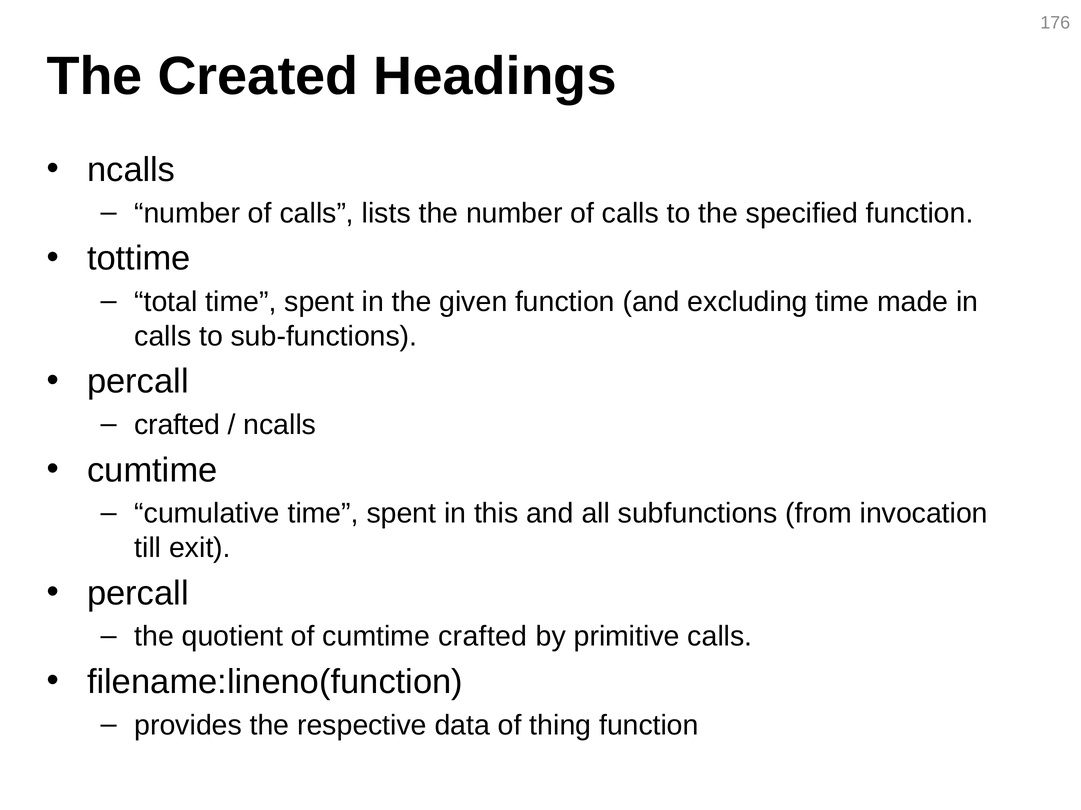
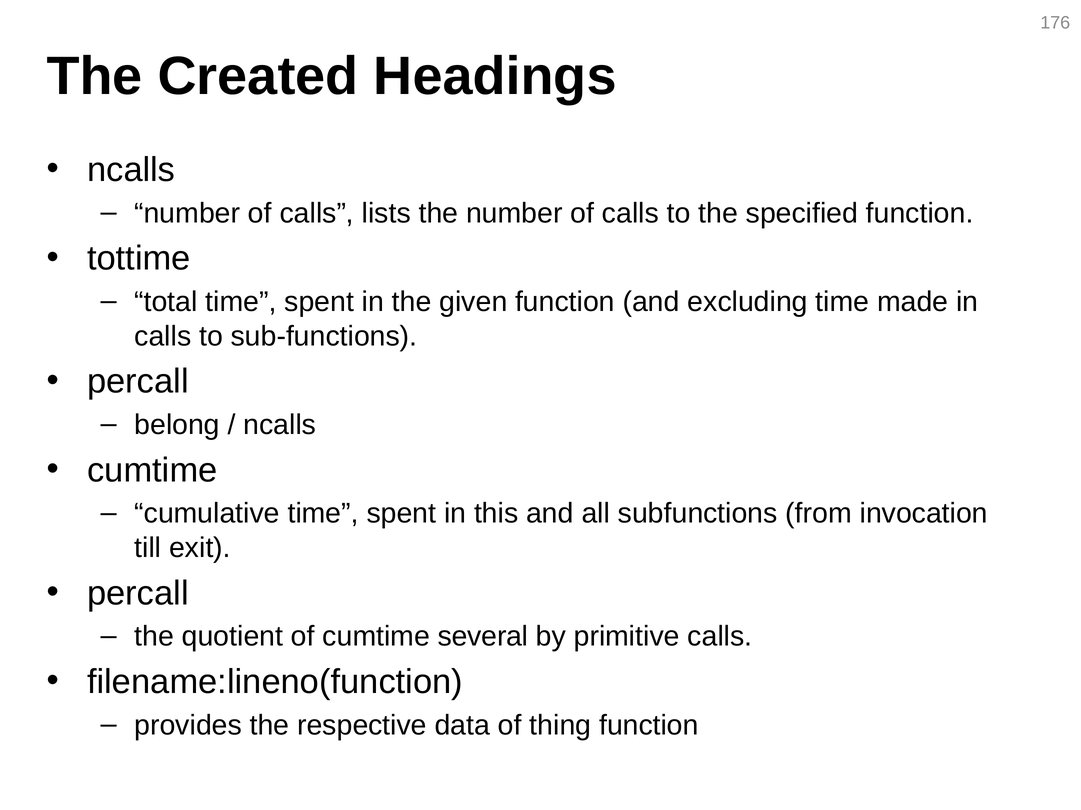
crafted: crafted -> belong (177, 425)
cumtime crafted: crafted -> several (483, 637)
